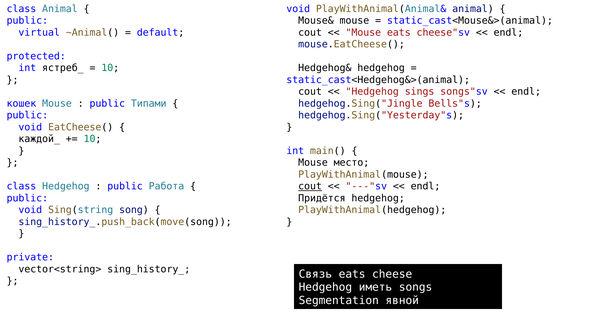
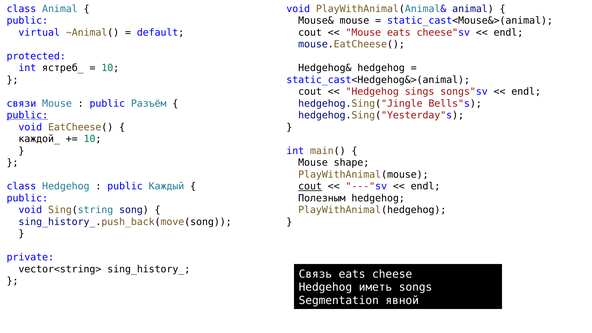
кошек: кошек -> связи (21, 103)
Типами: Типами -> Разъём (149, 103)
public underline: none -> present (27, 115)
место: место -> shape (351, 163)
Работа: Работа -> Каждый (166, 186)
Придётся: Придётся -> Полезным (322, 198)
